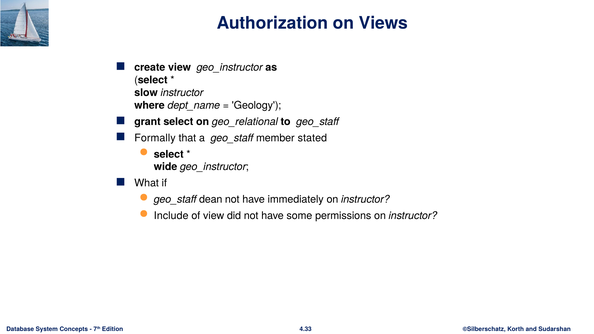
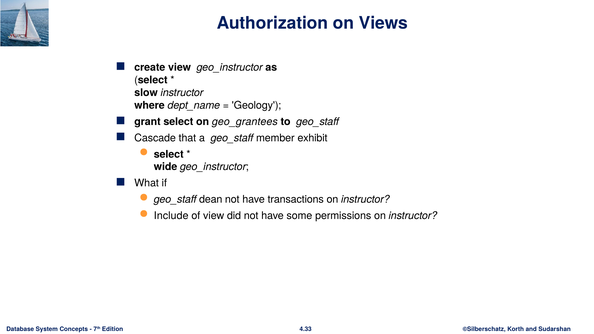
geo_relational: geo_relational -> geo_grantees (245, 122)
Formally: Formally -> Cascade (155, 138)
stated: stated -> exhibit (312, 138)
immediately: immediately -> transactions (296, 199)
